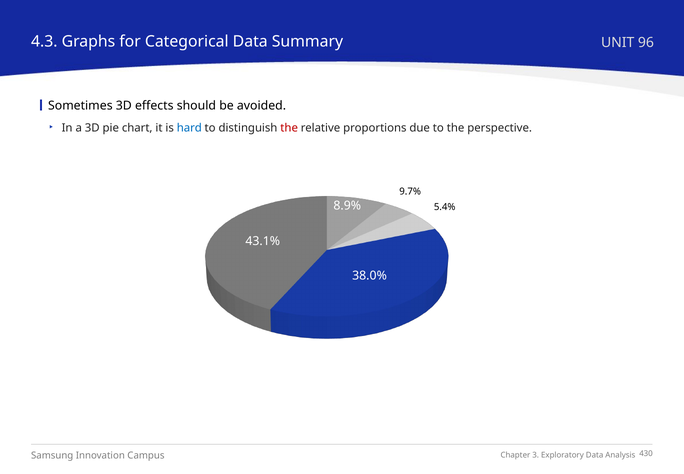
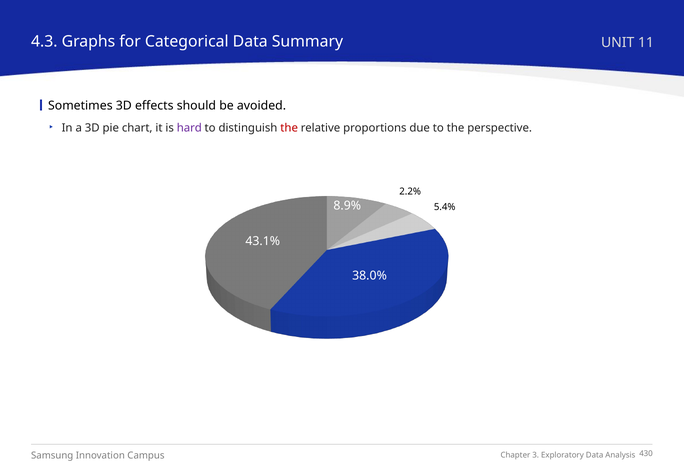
96: 96 -> 11 (646, 43)
hard colour: blue -> purple (189, 128)
9.7%: 9.7% -> 2.2% (410, 191)
